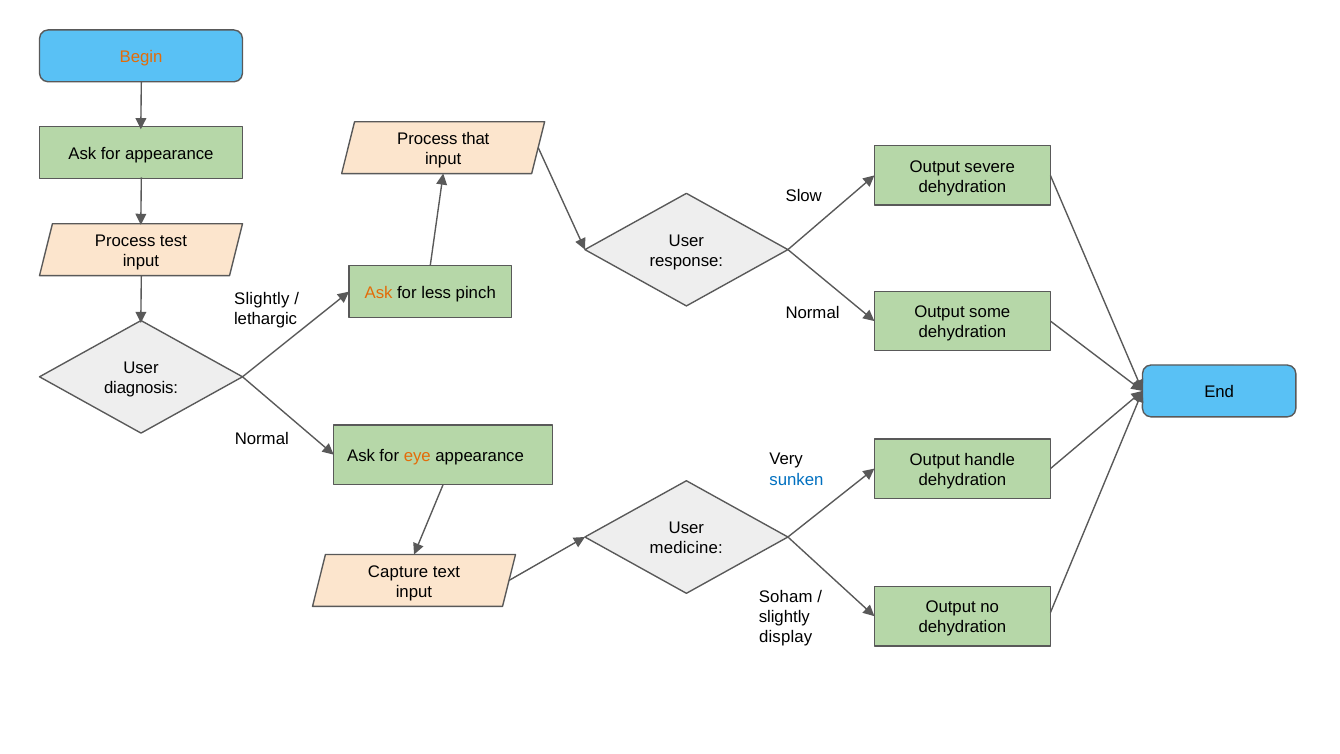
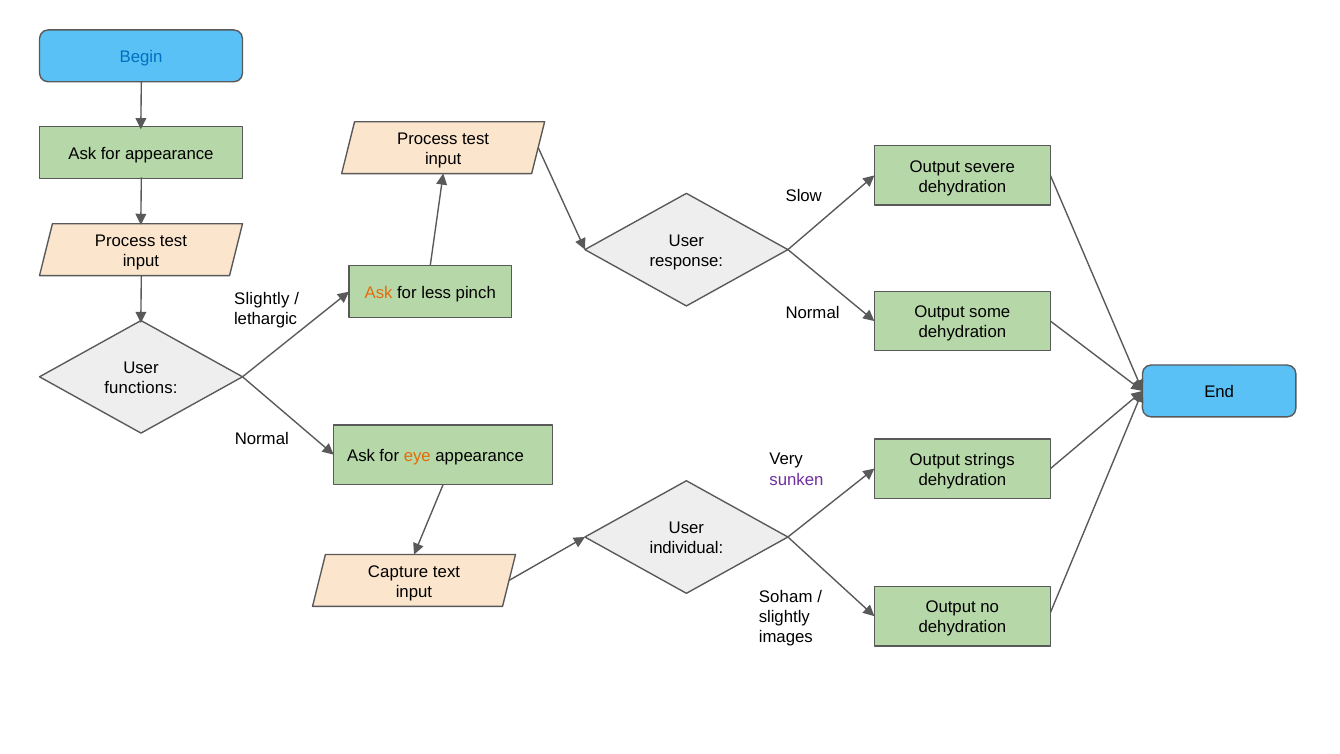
Begin colour: orange -> blue (141, 57)
that: that -> test (476, 139)
diagnosis: diagnosis -> functions (141, 388)
handle: handle -> strings (990, 460)
sunken colour: blue -> purple (796, 479)
medicine: medicine -> individual (686, 548)
display: display -> images (786, 637)
